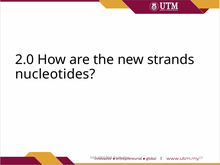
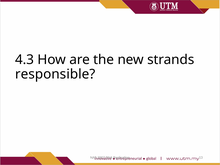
2.0: 2.0 -> 4.3 (25, 60)
nucleotides: nucleotides -> responsible (55, 74)
